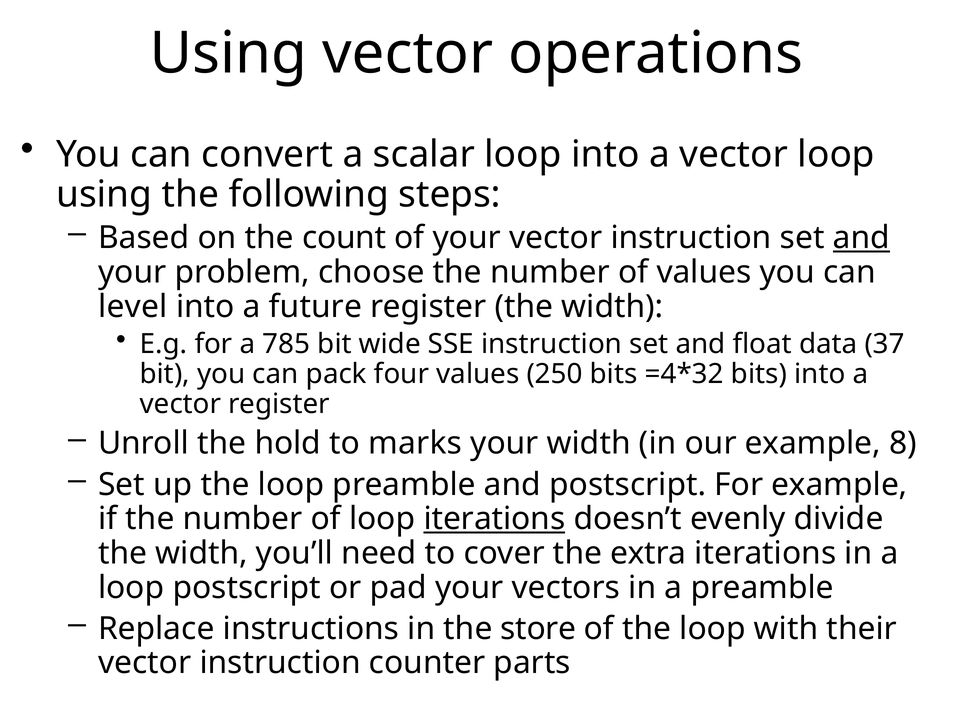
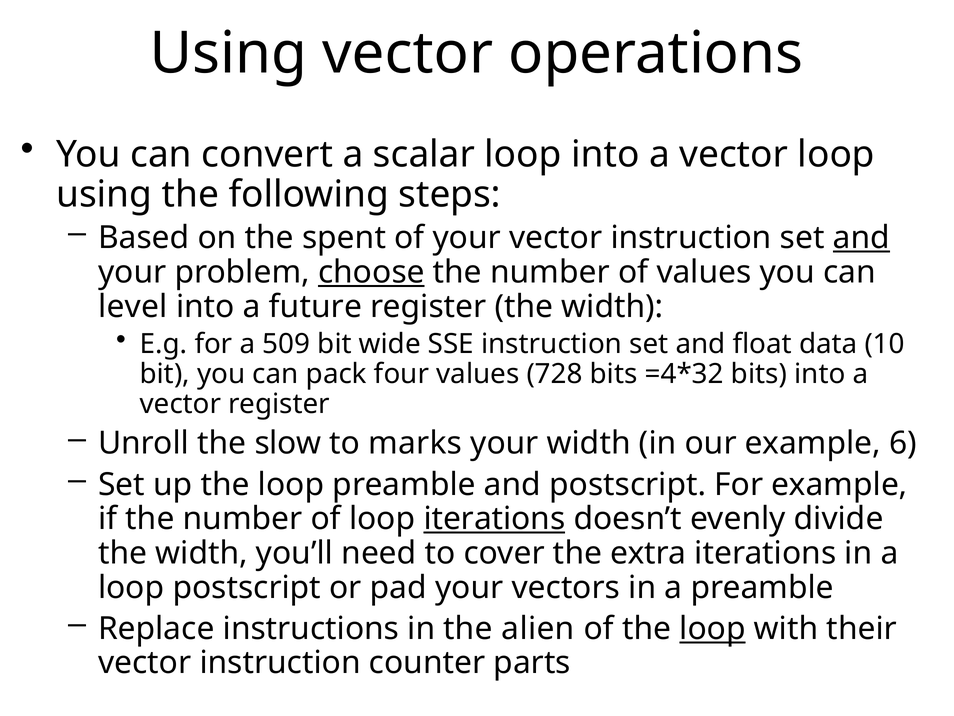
count: count -> spent (344, 238)
choose underline: none -> present (371, 272)
785: 785 -> 509 (286, 344)
37: 37 -> 10 (885, 344)
250: 250 -> 728 (555, 374)
hold: hold -> slow (288, 443)
8: 8 -> 6 (903, 443)
store: store -> alien (538, 628)
loop underline: none -> present (713, 628)
